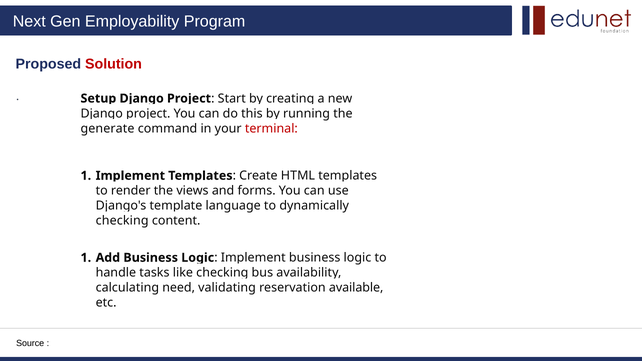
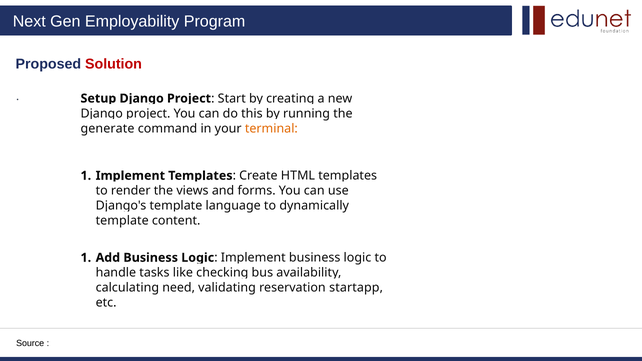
terminal colour: red -> orange (271, 128)
checking: checking -> template (122, 221)
available: available -> startapp (356, 288)
